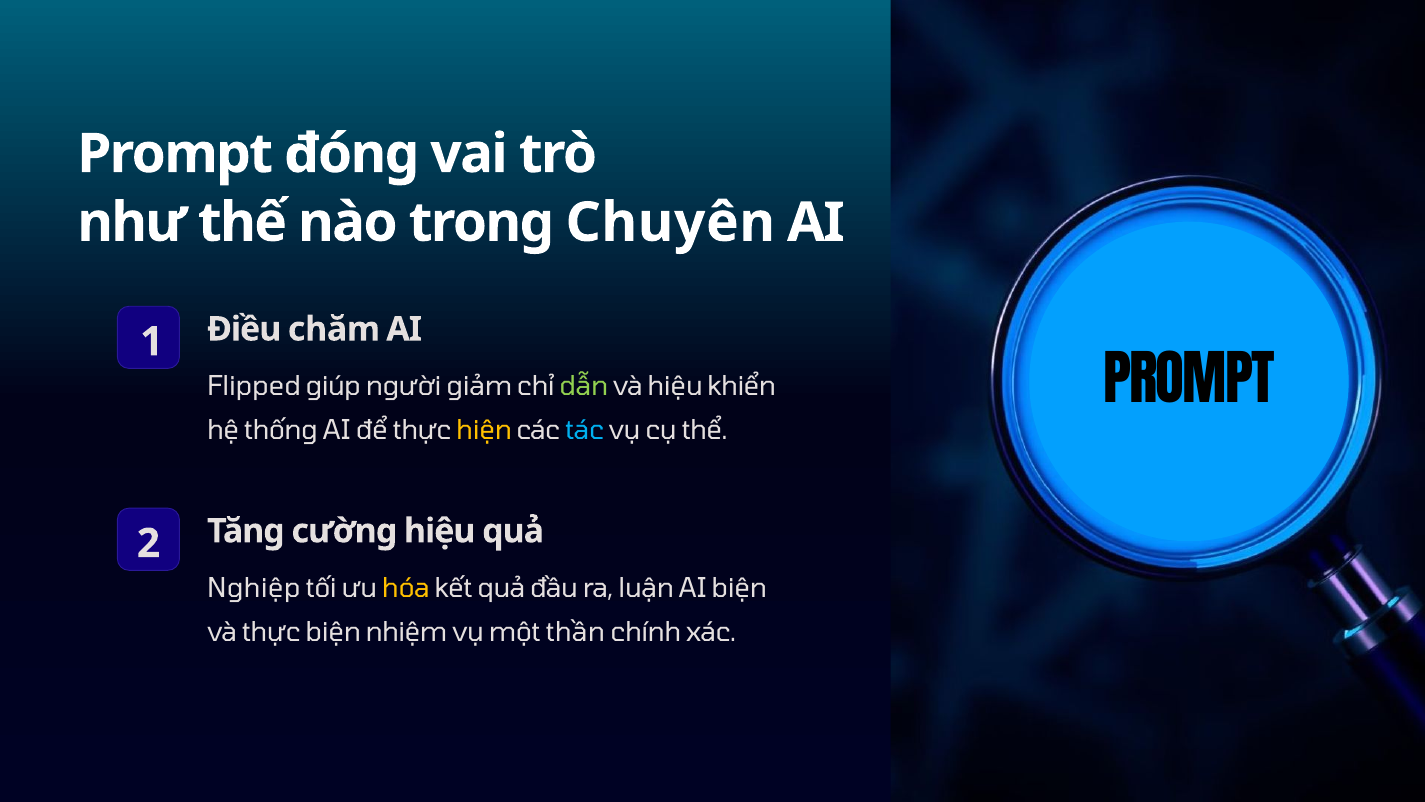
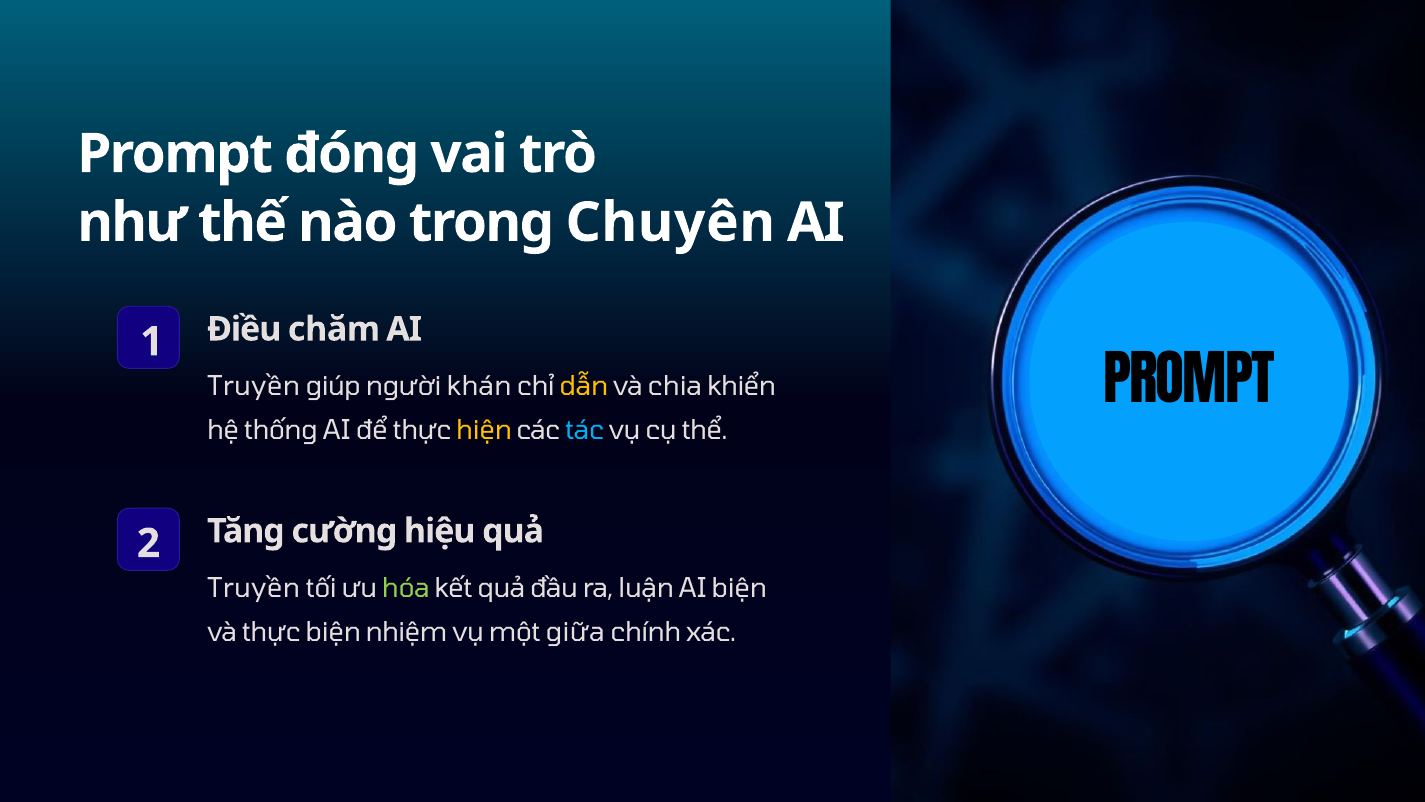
Flipped: Flipped -> Truyền (254, 387)
giảm: giảm -> khán (479, 387)
dẫn colour: light green -> yellow (584, 387)
và hiệu: hiệu -> chia (675, 387)
Nghiệp: Nghiệp -> Truyền (254, 588)
hóa colour: yellow -> light green (406, 588)
thần: thần -> giữa (575, 632)
